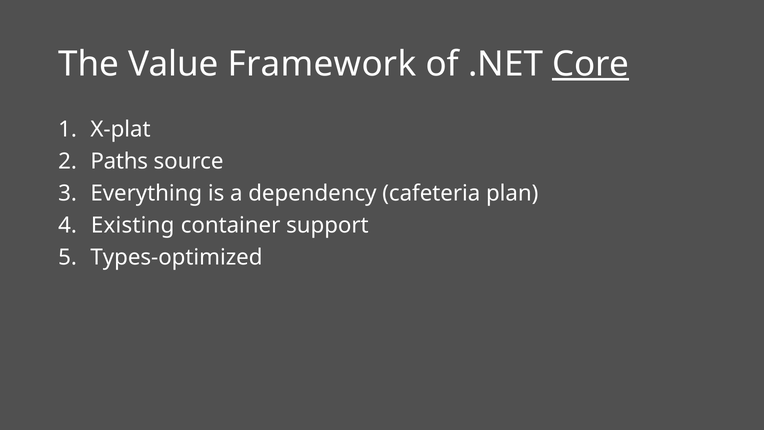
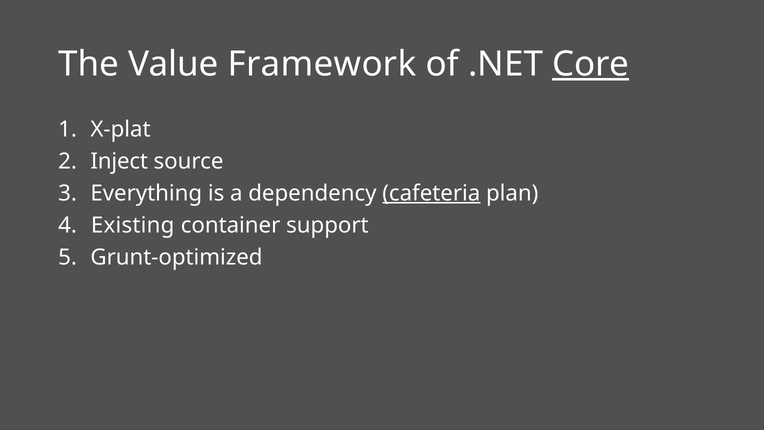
Paths: Paths -> Inject (119, 161)
cafeteria underline: none -> present (431, 193)
Types-optimized: Types-optimized -> Grunt-optimized (176, 257)
